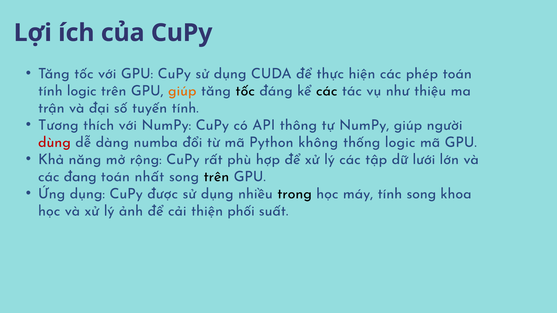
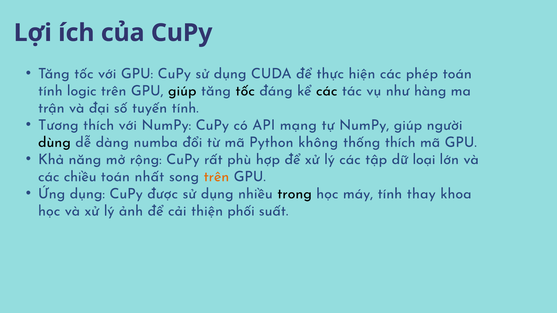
giúp colour: orange -> black (182, 91)
thiệu: thiệu -> hàng (430, 91)
thông: thông -> mạng (298, 125)
dùng colour: red -> black (54, 142)
thống logic: logic -> thích (400, 142)
lưới: lưới -> loại (424, 159)
đang: đang -> chiều (80, 177)
trên colour: black -> orange (216, 177)
tính song: song -> thay (421, 194)
